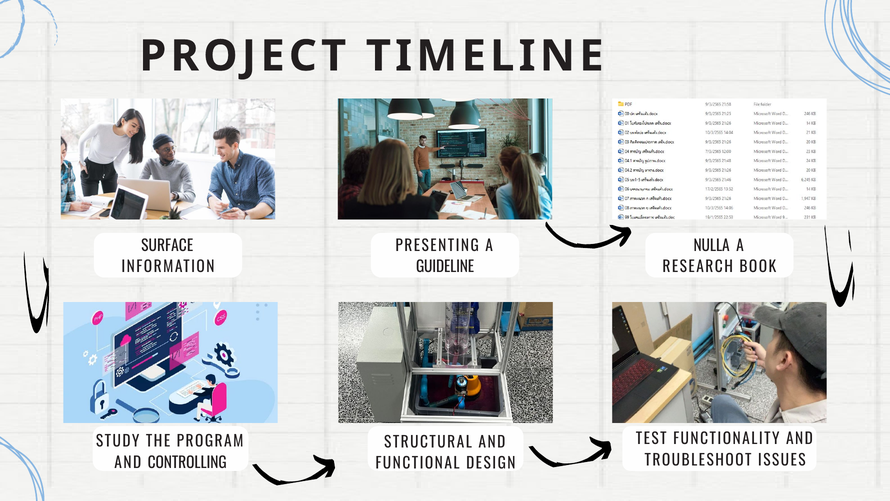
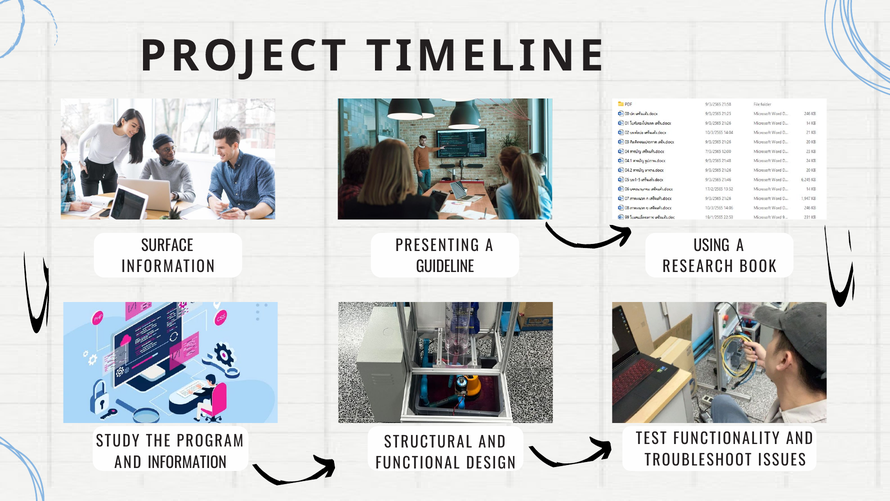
NULLA: NULLA -> USING (712, 246)
AND CONTROLLING: CONTROLLING -> INFORMATION (187, 463)
